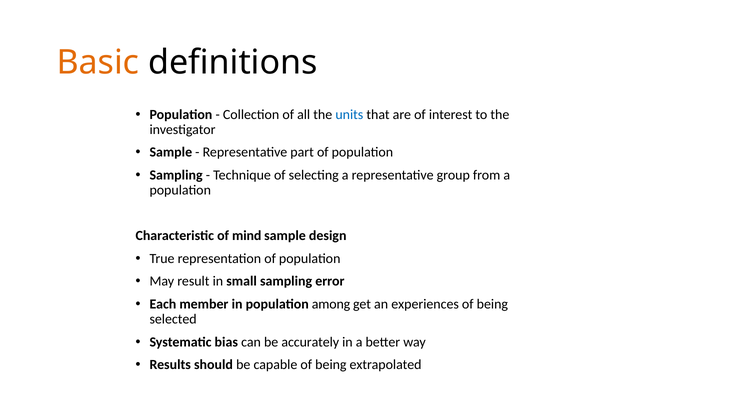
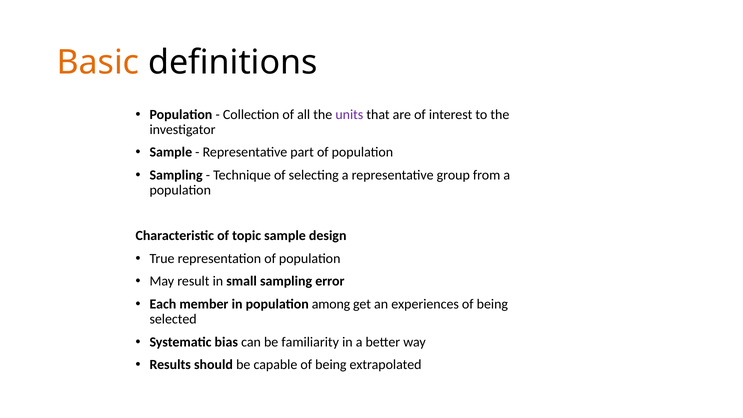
units colour: blue -> purple (349, 114)
mind: mind -> topic (247, 236)
accurately: accurately -> familiarity (310, 342)
